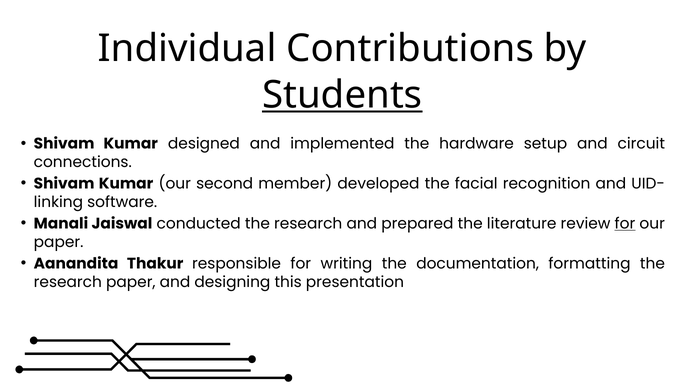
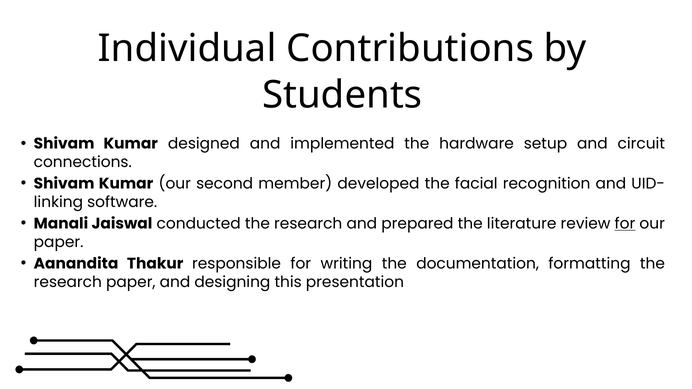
Students underline: present -> none (342, 95)
